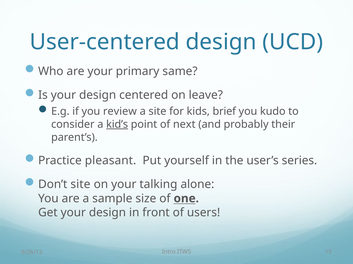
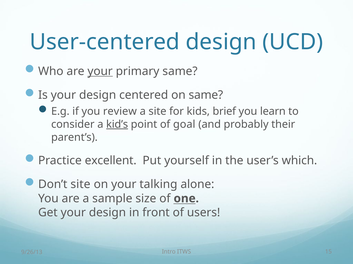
your underline: none -> present (100, 71)
on leave: leave -> same (206, 95)
kudo: kudo -> learn (273, 112)
next: next -> goal (184, 125)
pleasant: pleasant -> excellent (111, 161)
series: series -> which (299, 161)
